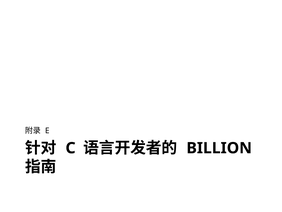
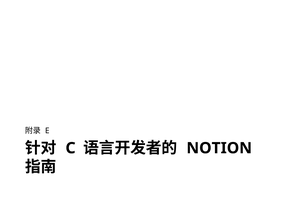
BILLION: BILLION -> NOTION (219, 148)
